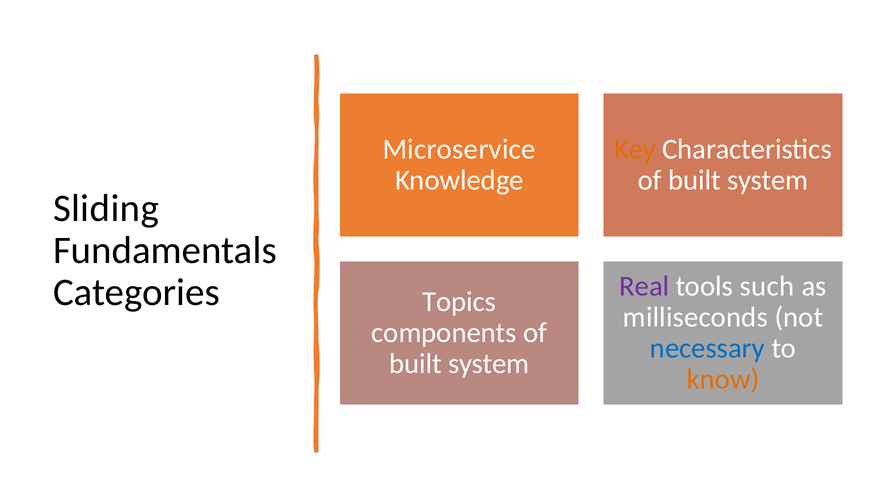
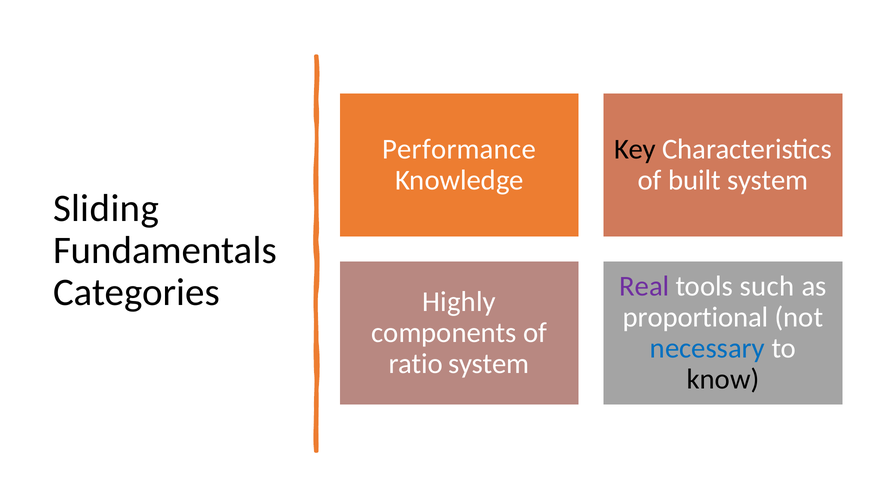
Microservice: Microservice -> Performance (459, 149)
Key colour: orange -> black (635, 149)
Topics: Topics -> Highly (459, 302)
milliseconds: milliseconds -> proportional (696, 317)
built: built -> ratio (416, 364)
know colour: orange -> black (723, 379)
